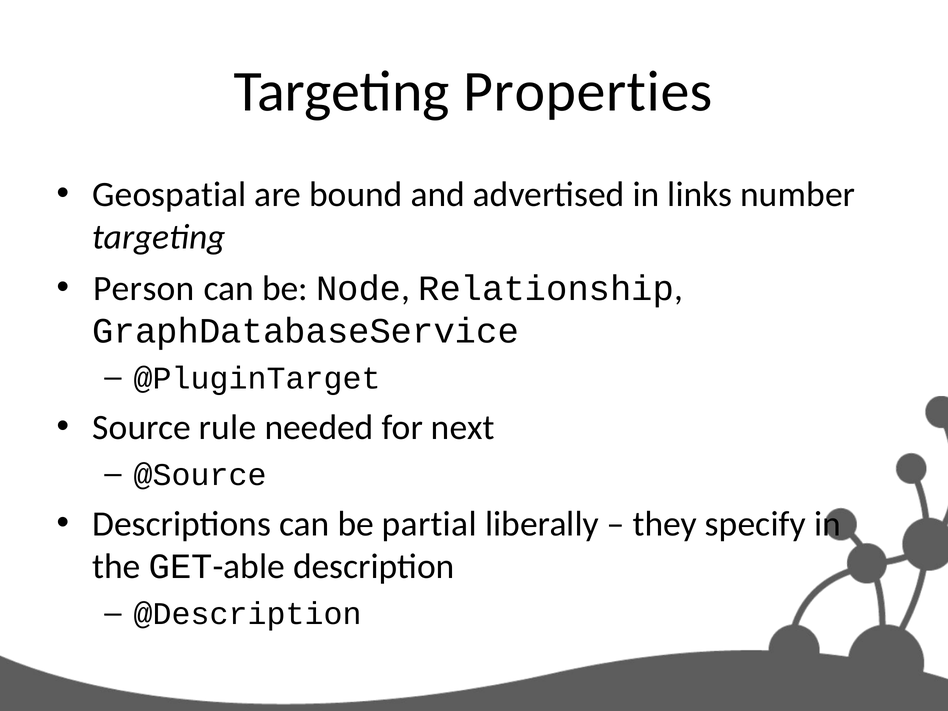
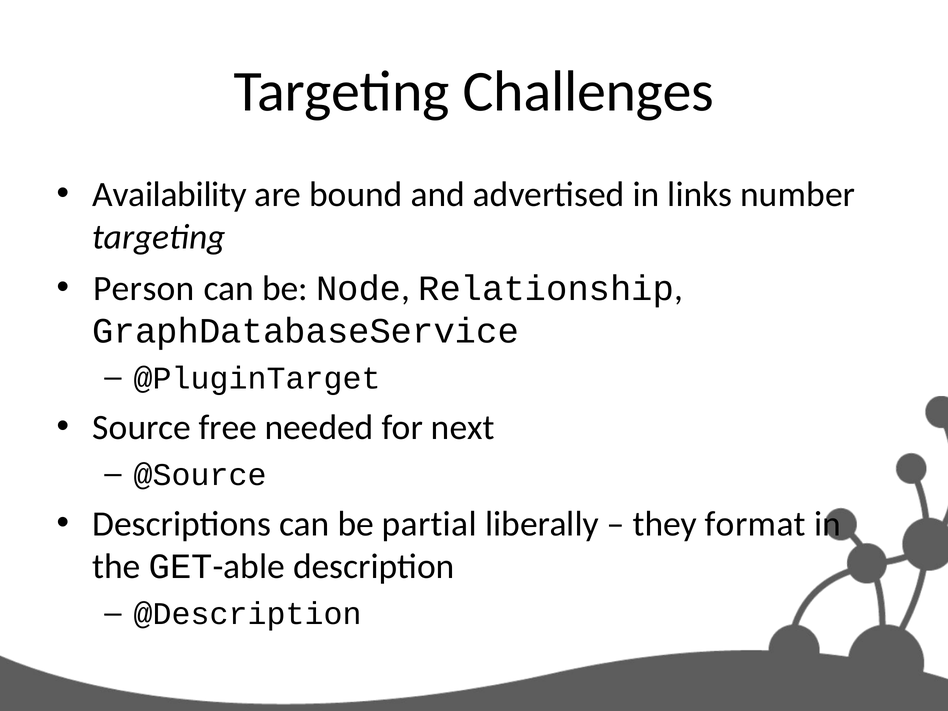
Properties: Properties -> Challenges (588, 92)
Geospatial: Geospatial -> Availability (170, 194)
rule: rule -> free (228, 427)
specify: specify -> format (755, 524)
